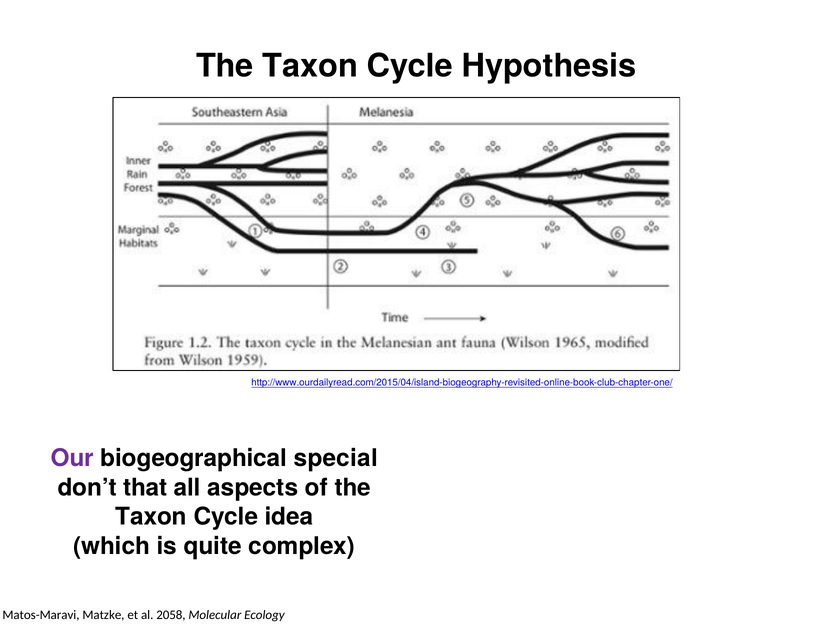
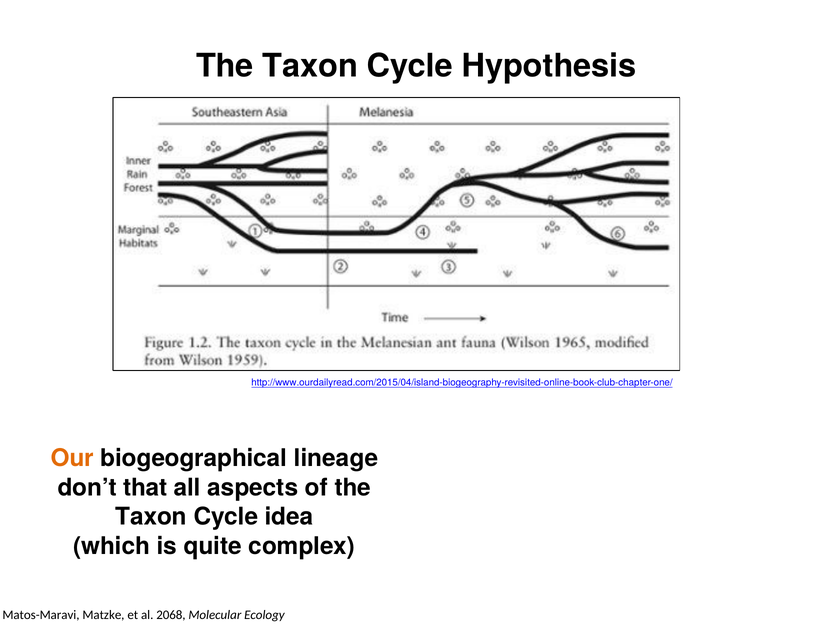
Our colour: purple -> orange (72, 459)
special: special -> lineage (336, 459)
2058: 2058 -> 2068 (171, 616)
